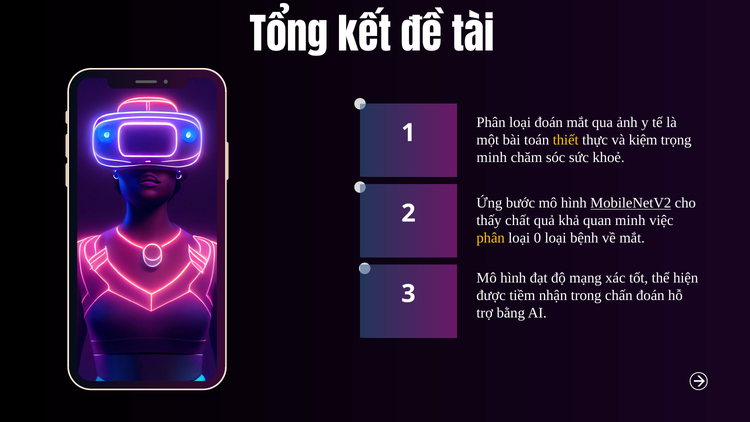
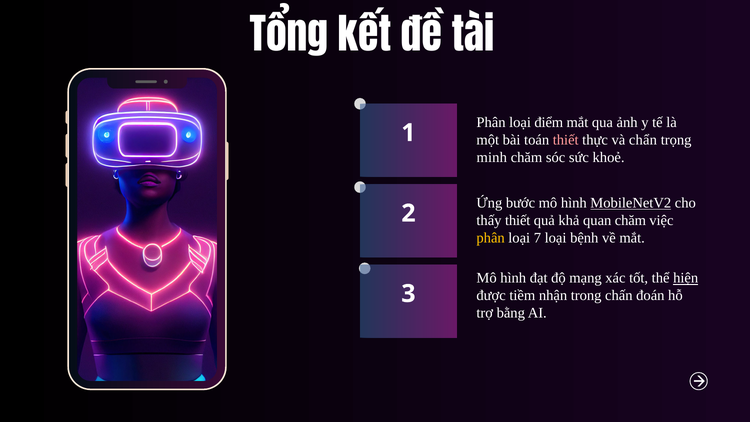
loại đoán: đoán -> điểm (549, 122)
thiết colour: yellow -> pink (566, 140)
kiệm: kiệm -> chẩn (643, 140)
thấy chất: chất -> thiết (518, 220)
quan minh: minh -> chăm (630, 220)
0: 0 -> 7 (537, 238)
hiện underline: none -> present (686, 278)
